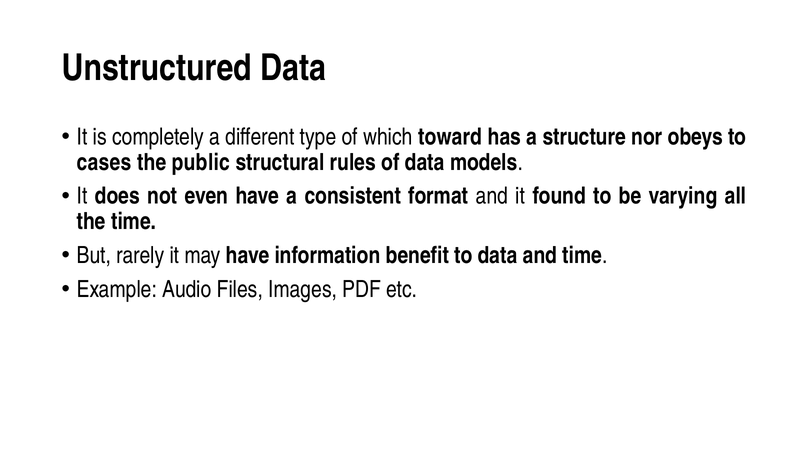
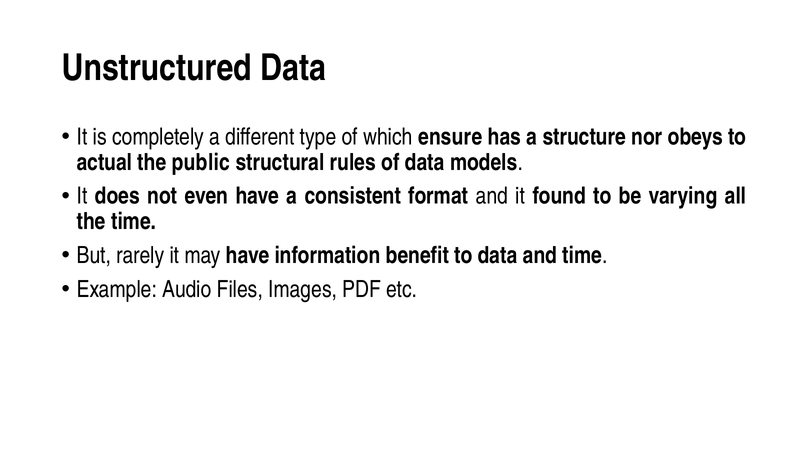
toward: toward -> ensure (450, 137)
cases: cases -> actual (104, 162)
